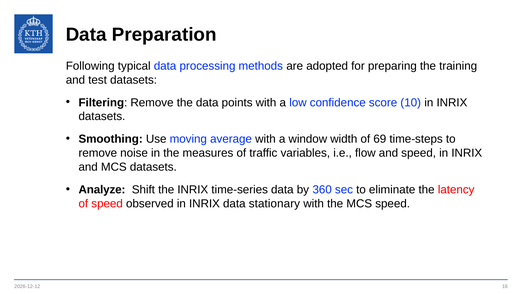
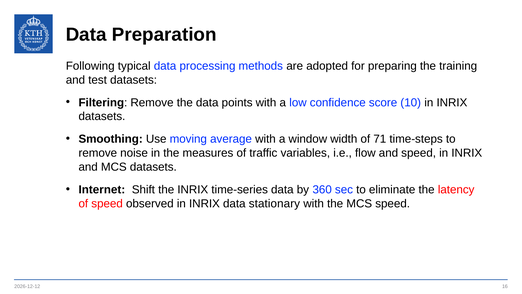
69: 69 -> 71 (380, 139)
Analyze: Analyze -> Internet (102, 189)
